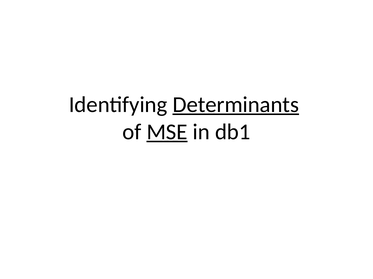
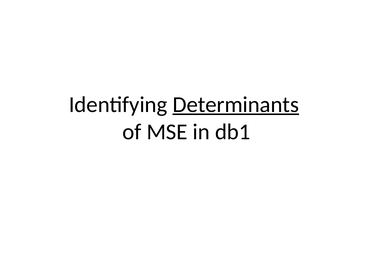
MSE underline: present -> none (167, 132)
